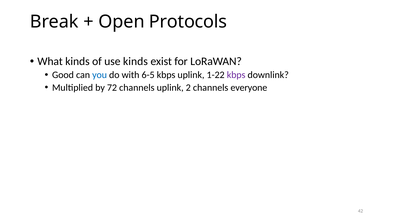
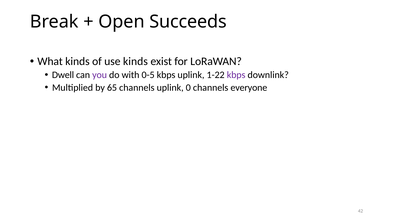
Protocols: Protocols -> Succeeds (188, 22)
Good: Good -> Dwell (63, 75)
you colour: blue -> purple (100, 75)
6-5: 6-5 -> 0-5 (148, 75)
72: 72 -> 65 (112, 88)
2: 2 -> 0 (188, 88)
